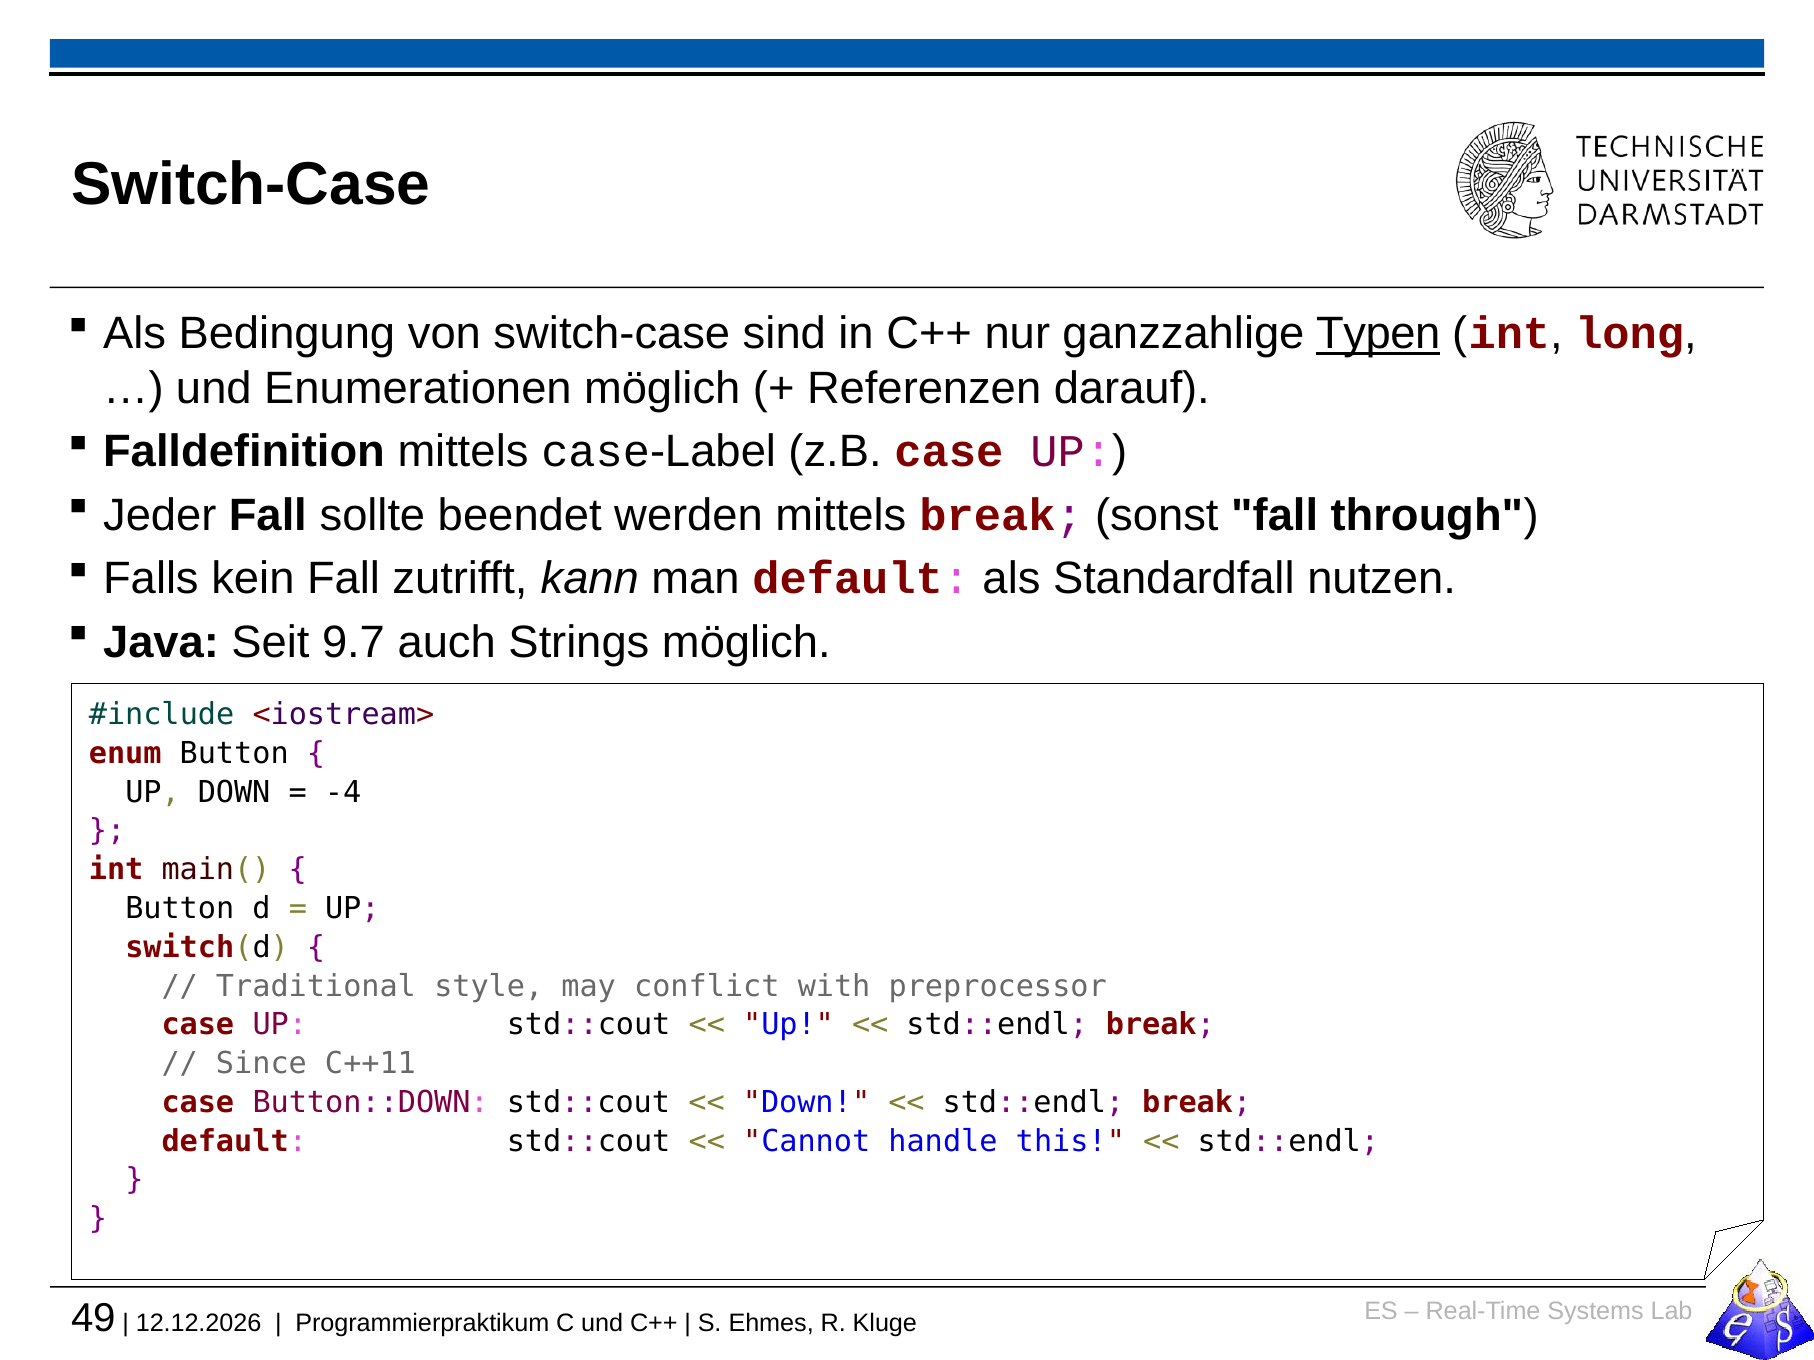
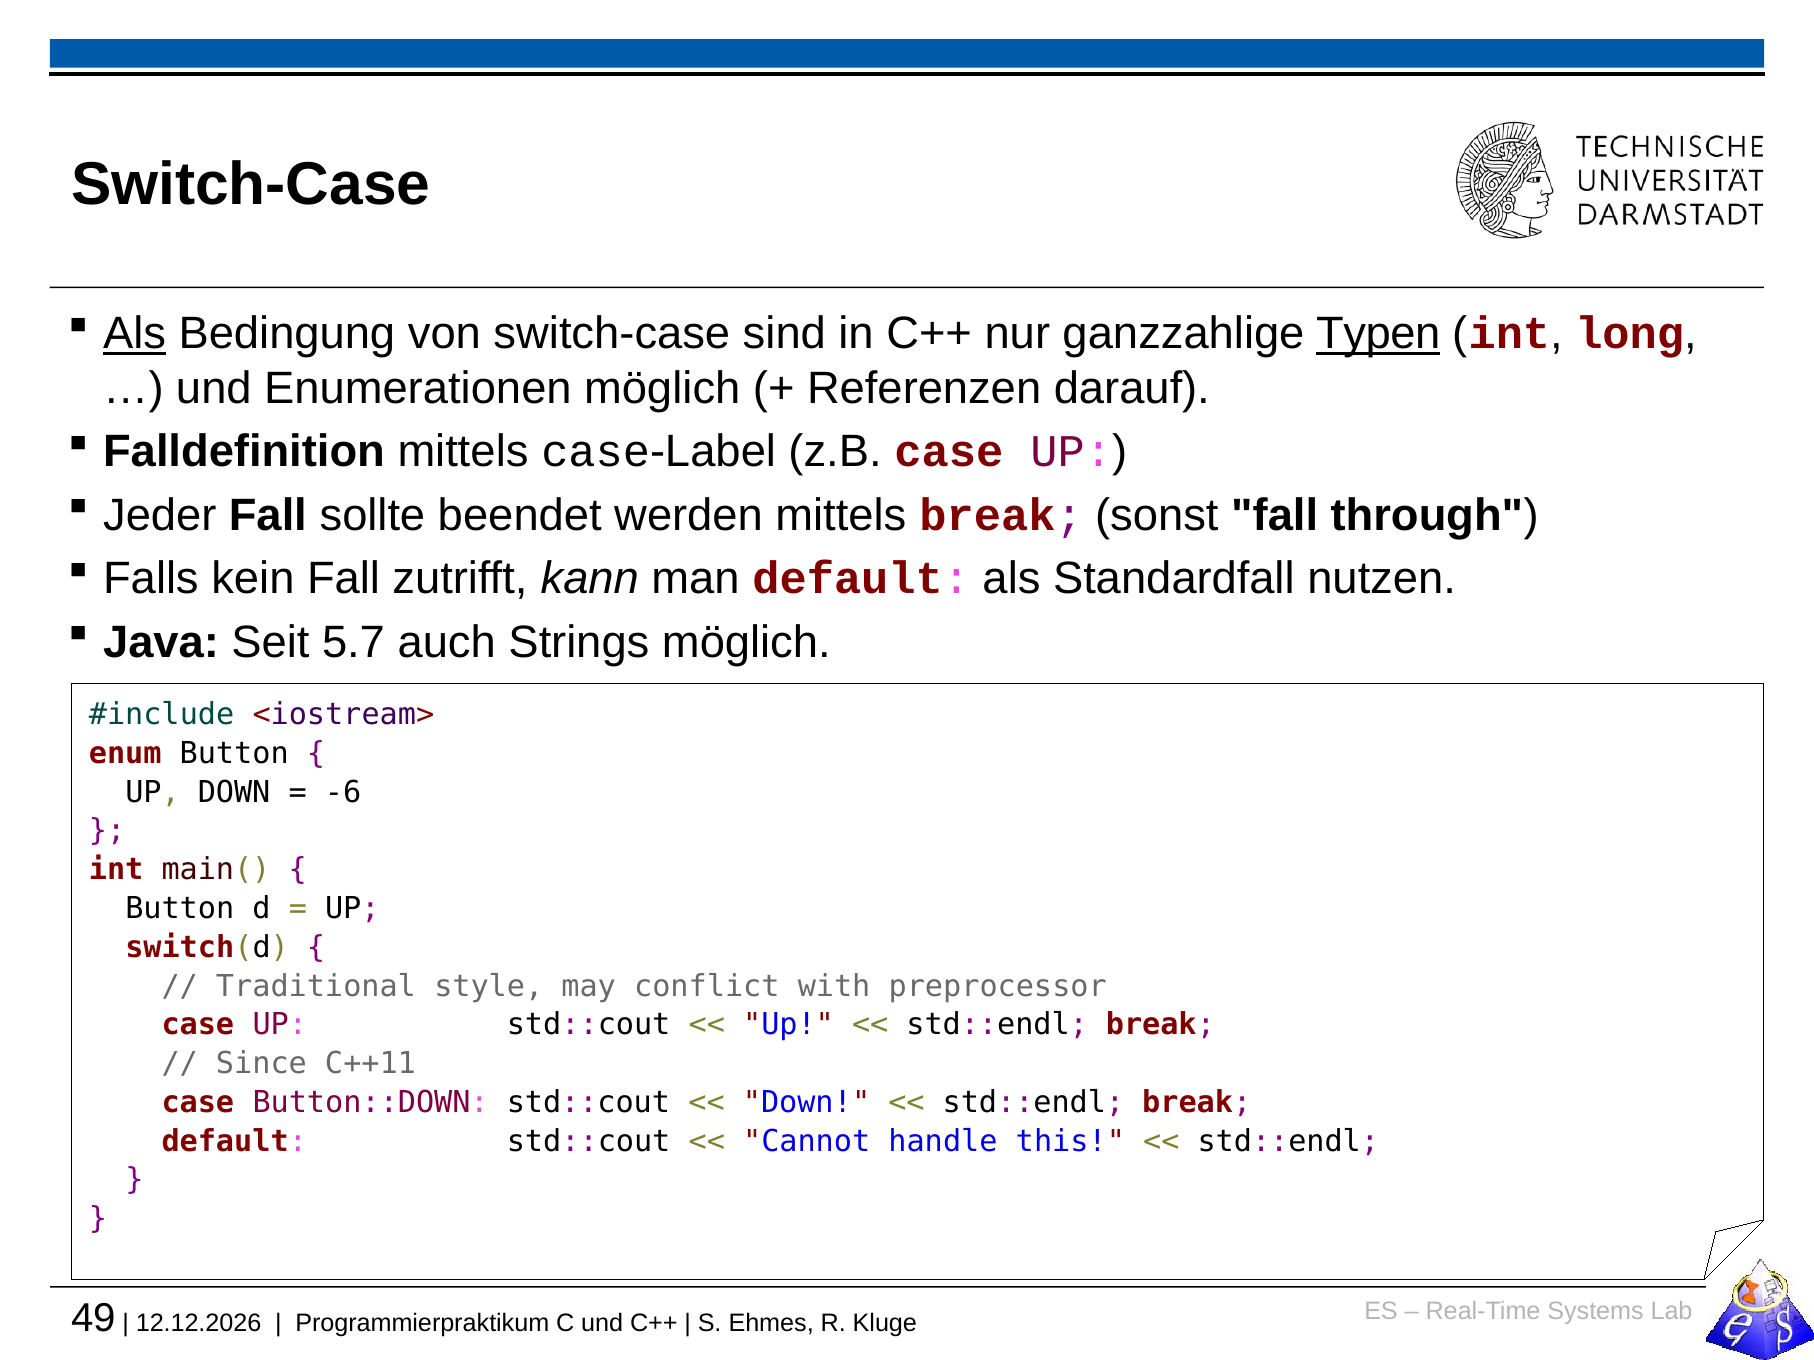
Als underline: none -> present (135, 334)
9.7: 9.7 -> 5.7 (353, 642)
-4: -4 -> -6 (343, 793)
